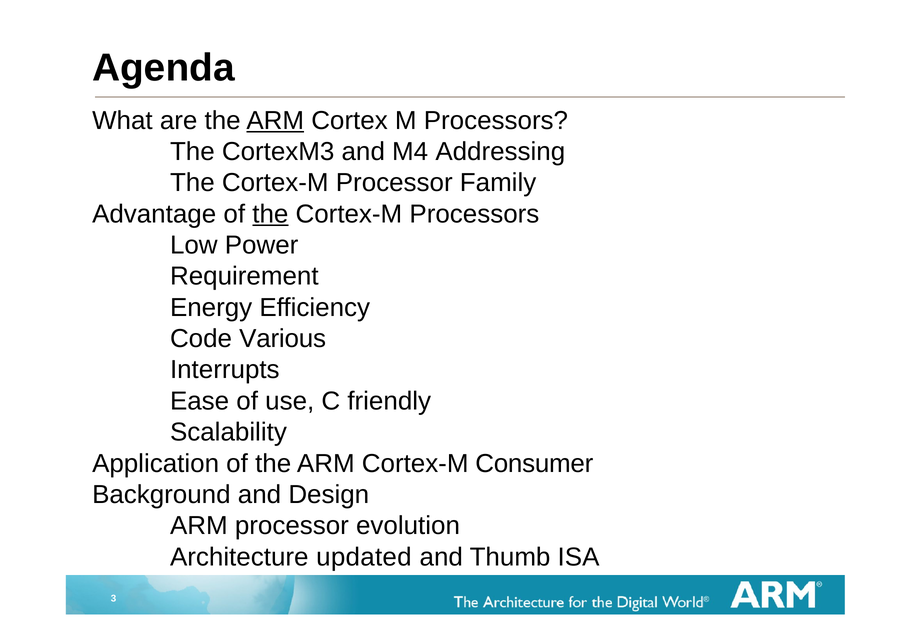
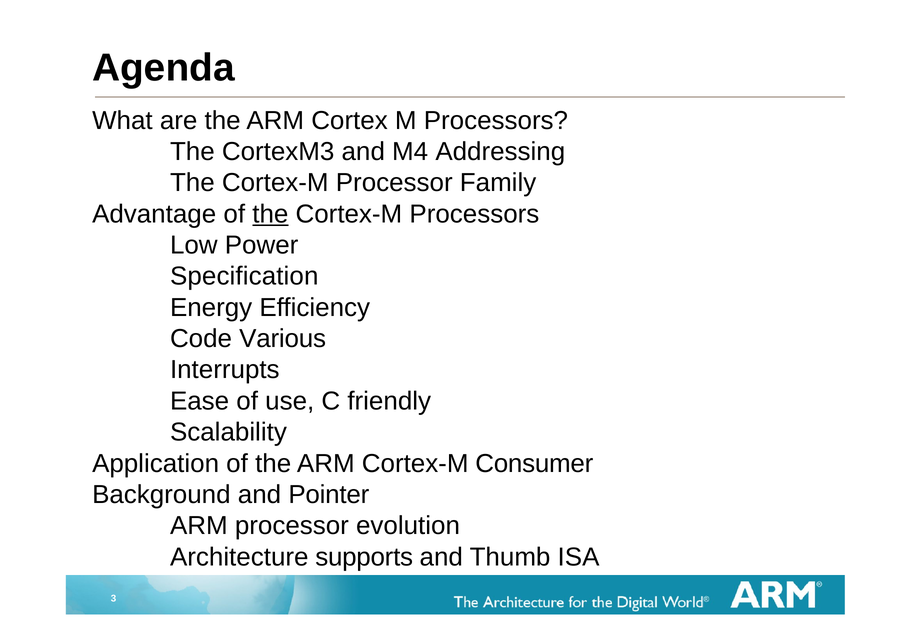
ARM underline: present -> none (275, 120)
Requirement: Requirement -> Specification (244, 276)
Design: Design -> Pointer (329, 494)
updated: updated -> supports (364, 557)
